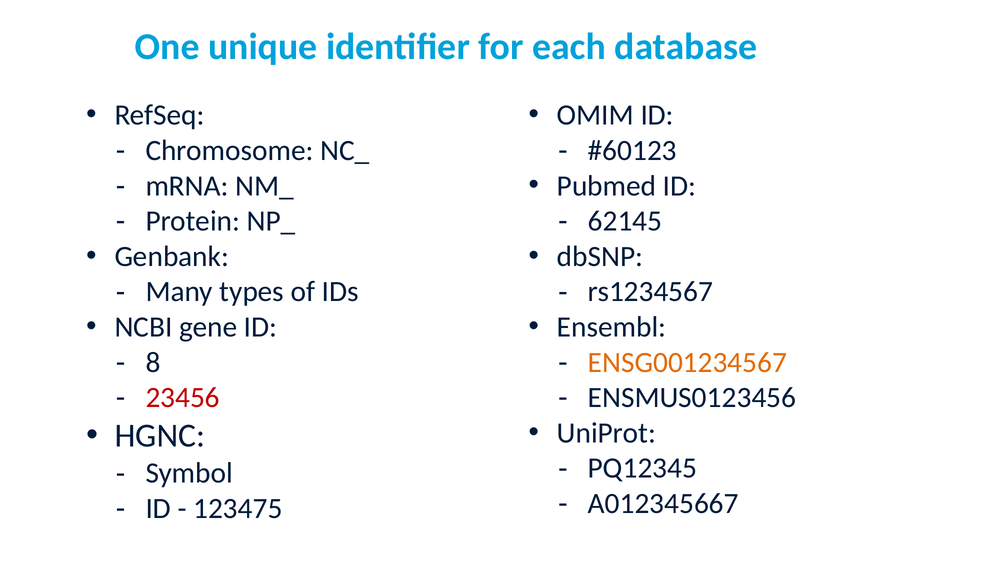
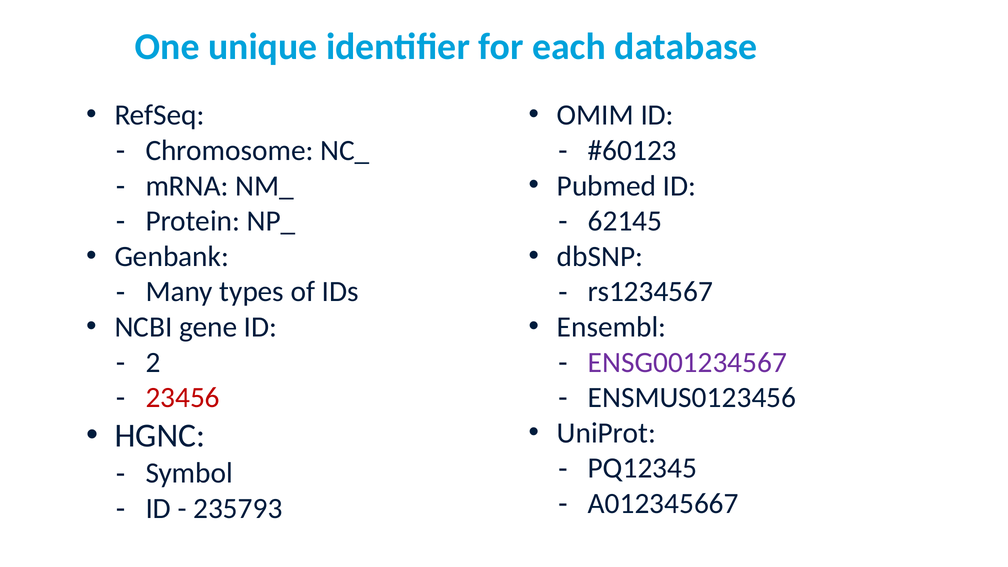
8: 8 -> 2 (153, 362)
ENSG001234567 colour: orange -> purple (687, 362)
123475: 123475 -> 235793 (238, 509)
